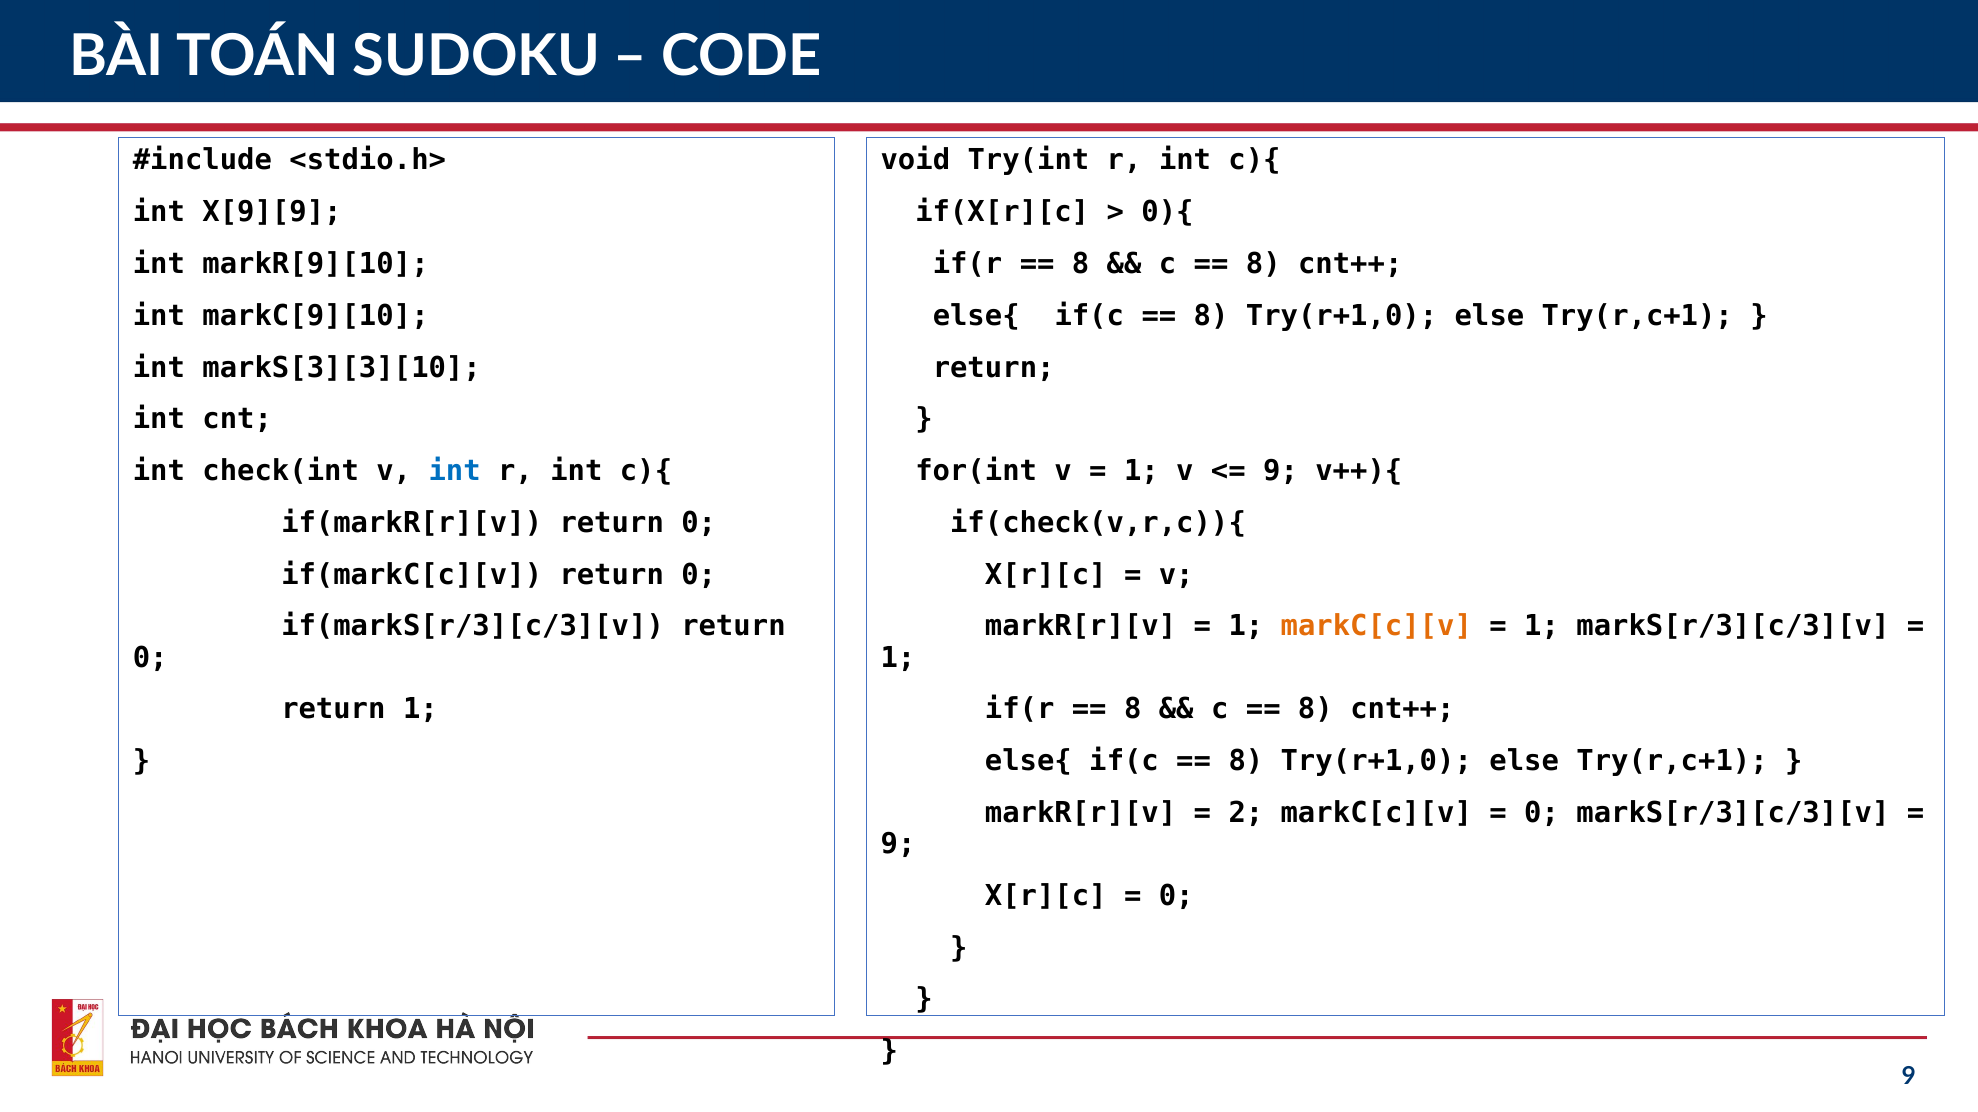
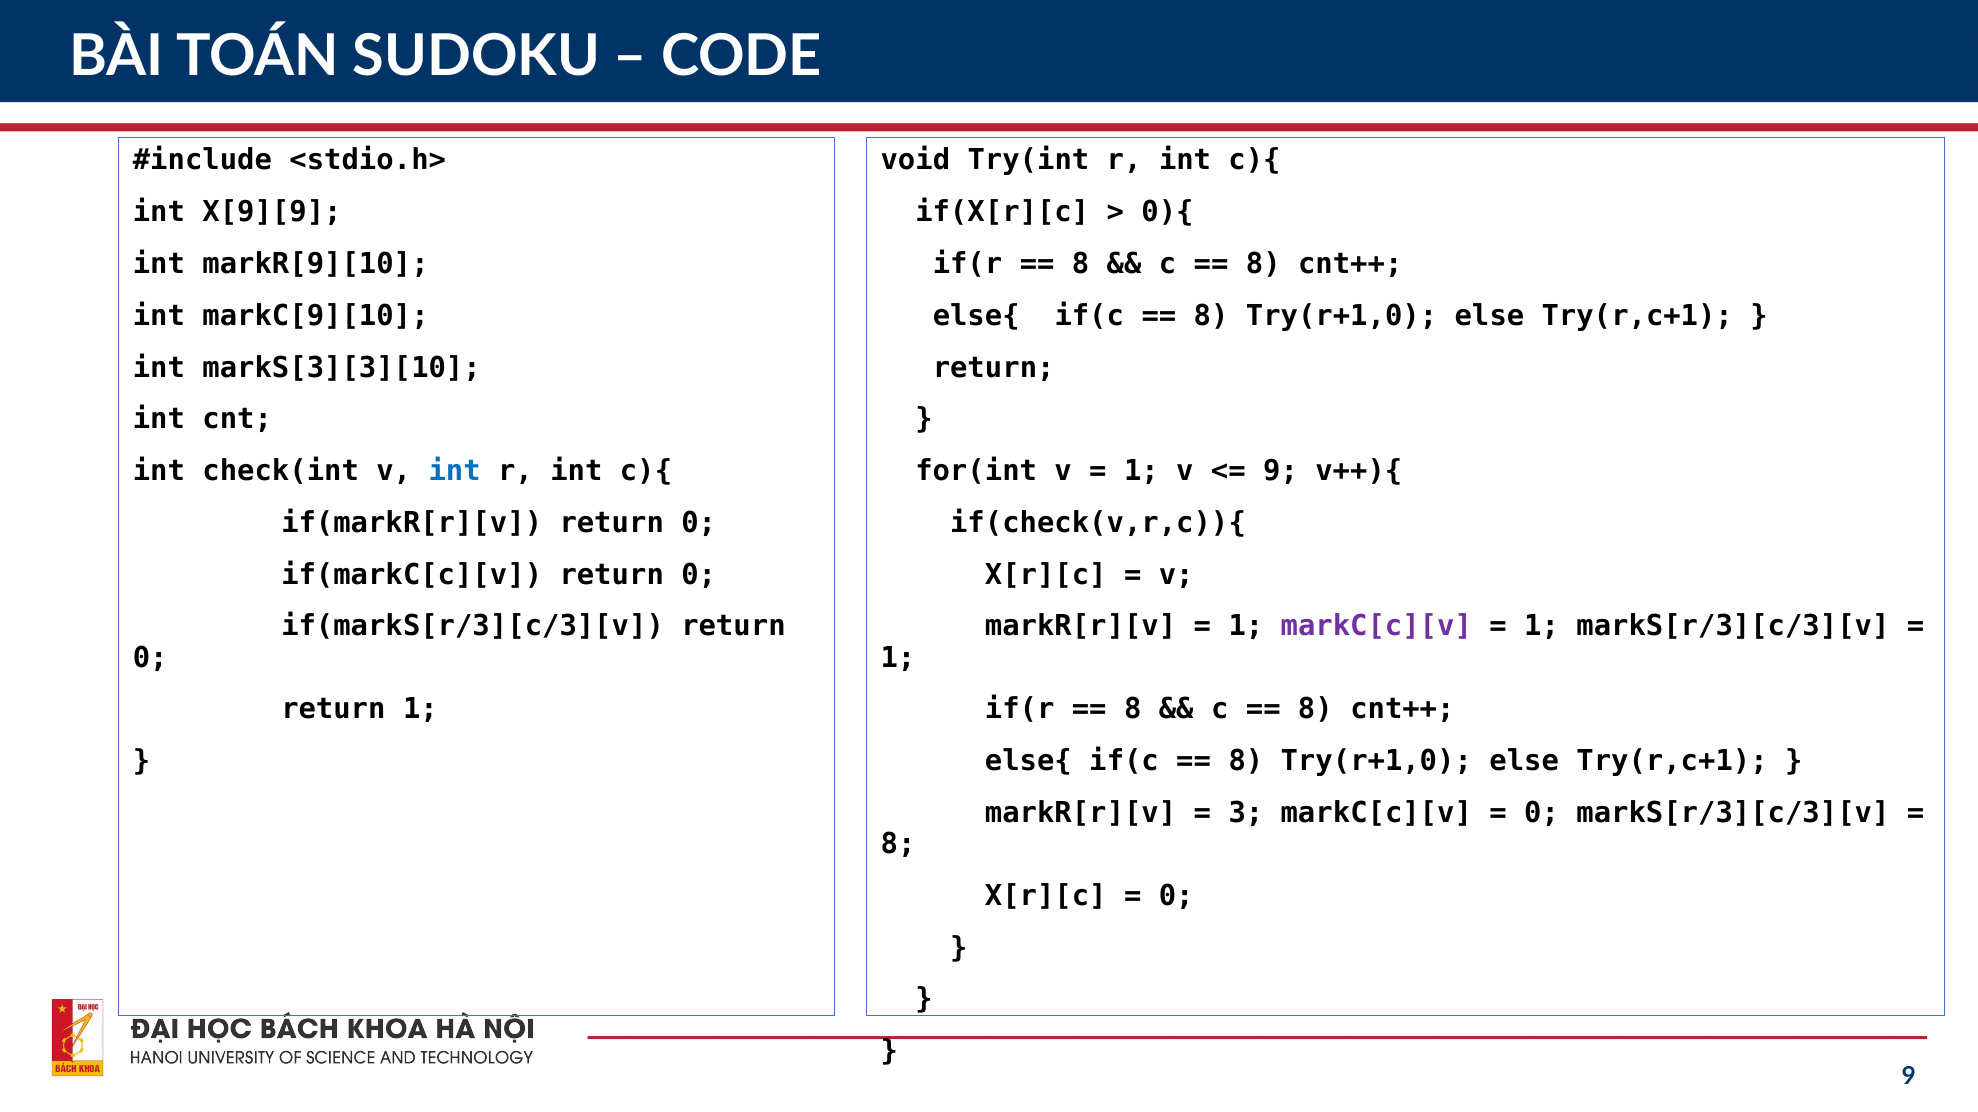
markC[c][v colour: orange -> purple (1376, 627)
2: 2 -> 3 (1246, 813)
9: 9 -> 8 (898, 845)
